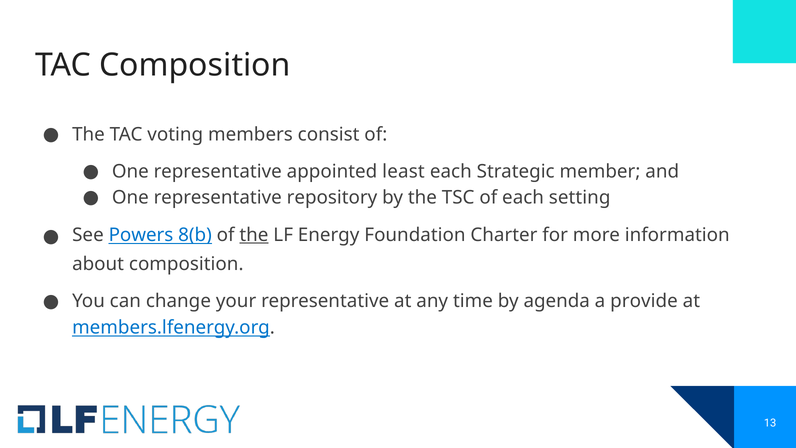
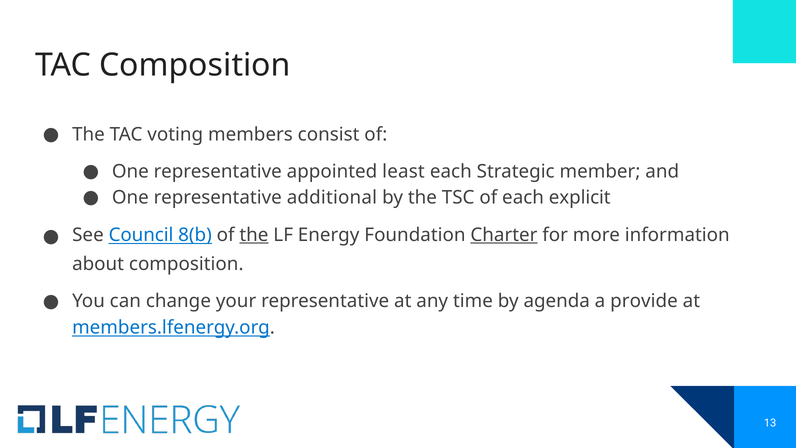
repository: repository -> additional (332, 197)
setting: setting -> explicit (580, 197)
Powers: Powers -> Council (141, 235)
Charter underline: none -> present (504, 235)
